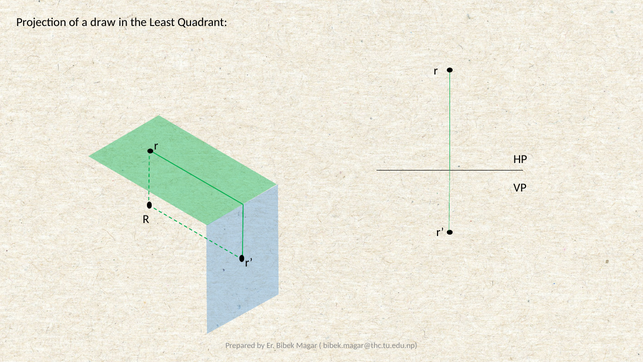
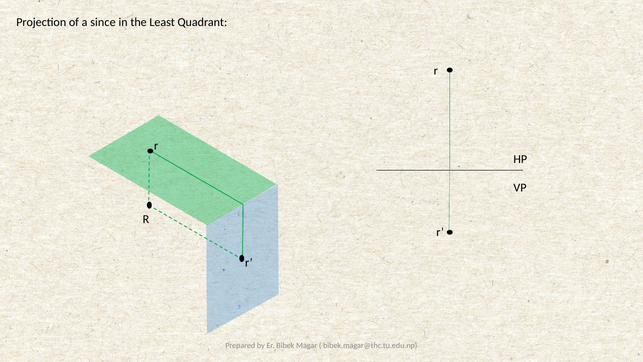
draw: draw -> since (103, 22)
